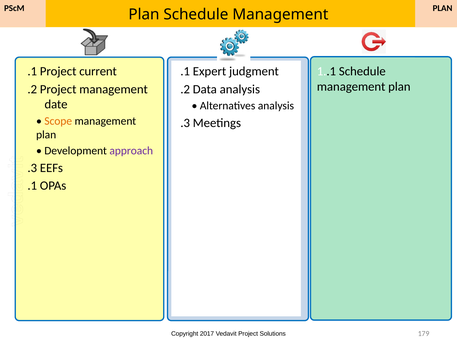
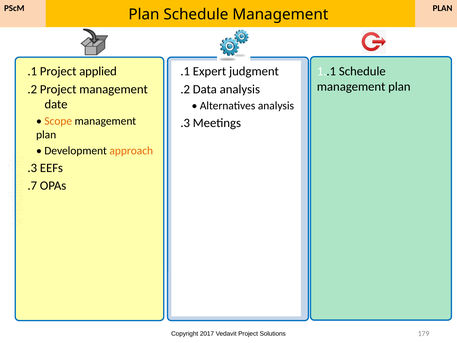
current: current -> applied (98, 71)
approach colour: purple -> orange (131, 151)
.1: .1 -> .7 (32, 186)
